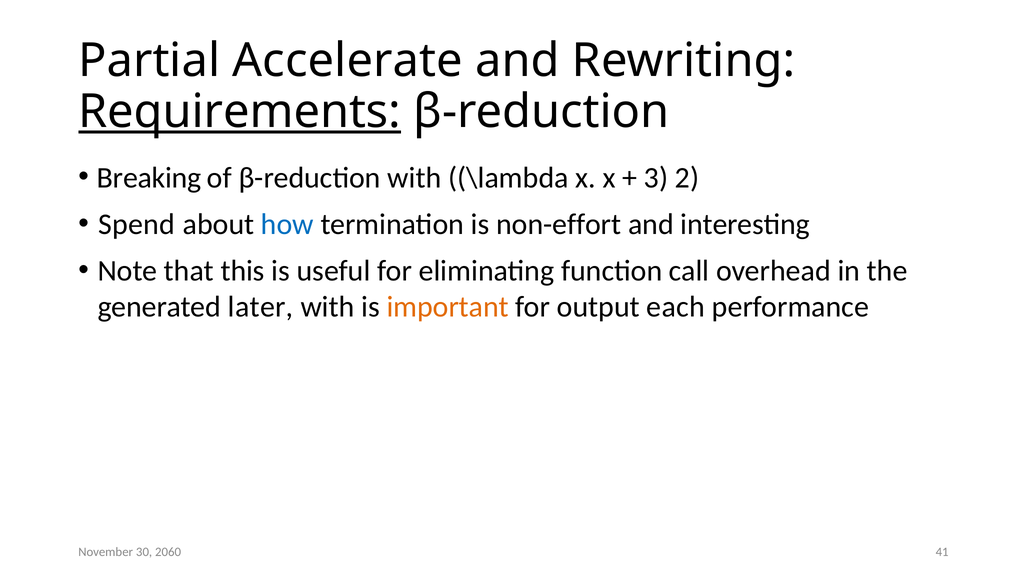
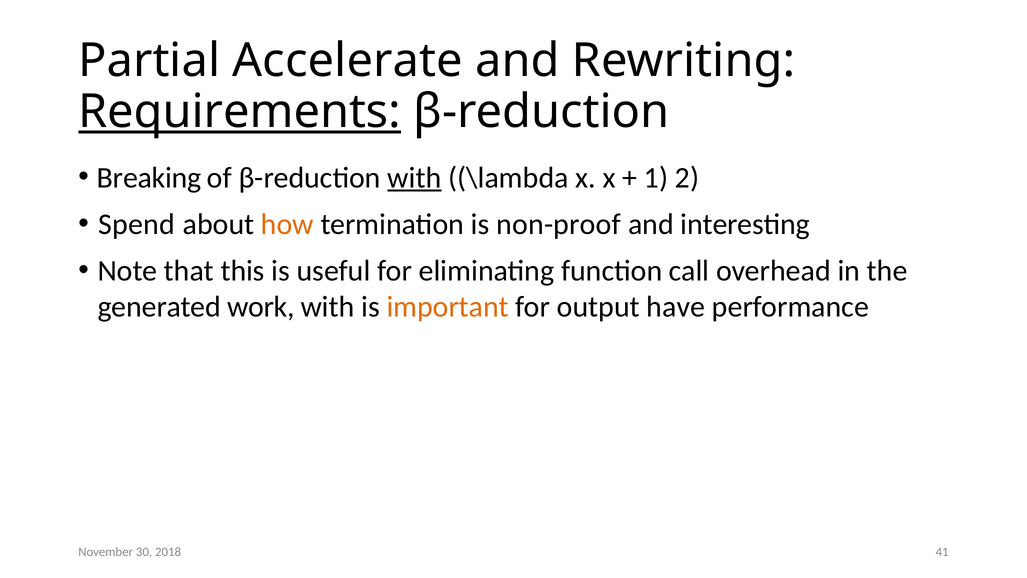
with underline: none -> present (414, 178)
3: 3 -> 1 (656, 178)
how colour: blue -> orange (287, 224)
non-effort: non-effort -> non-proof (559, 224)
later: later -> work (261, 307)
each: each -> have (676, 307)
2060: 2060 -> 2018 (168, 552)
